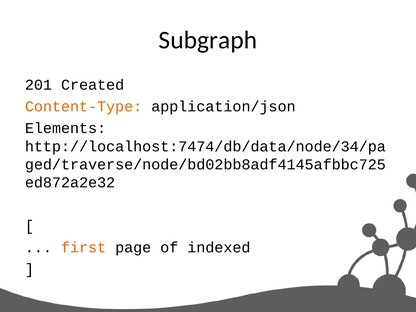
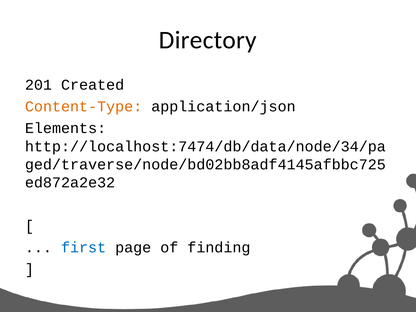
Subgraph: Subgraph -> Directory (208, 40)
first colour: orange -> blue (84, 248)
indexed: indexed -> finding (219, 248)
